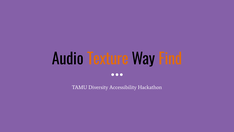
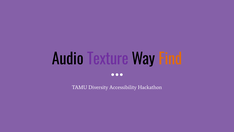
Texture colour: orange -> purple (108, 59)
